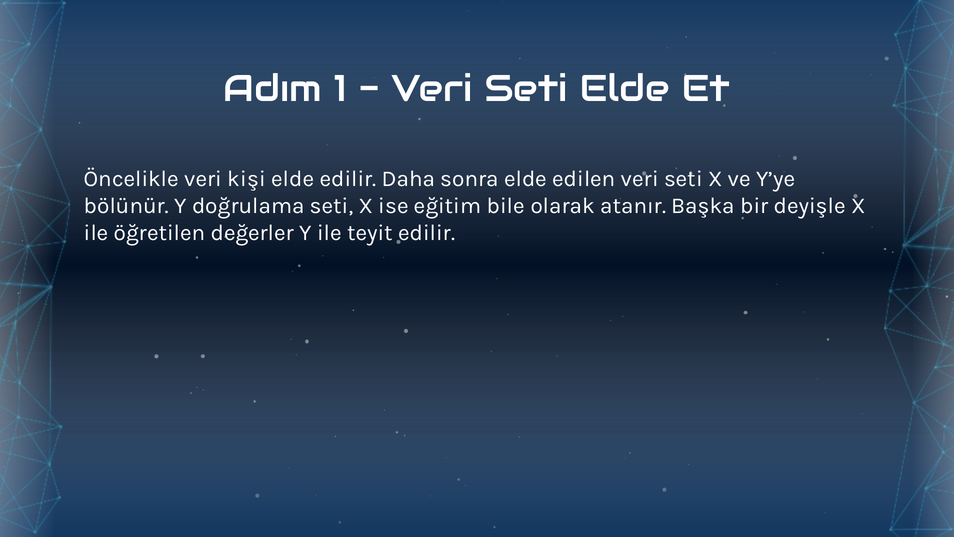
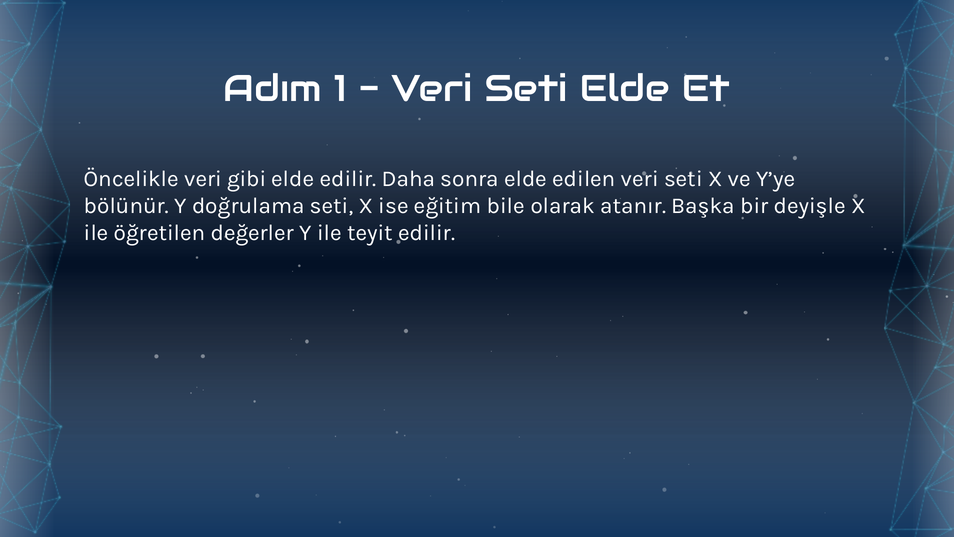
kişi: kişi -> gibi (247, 179)
